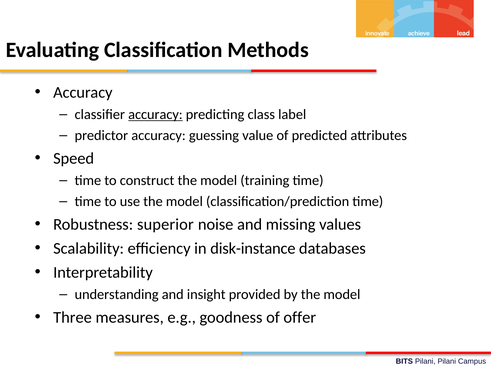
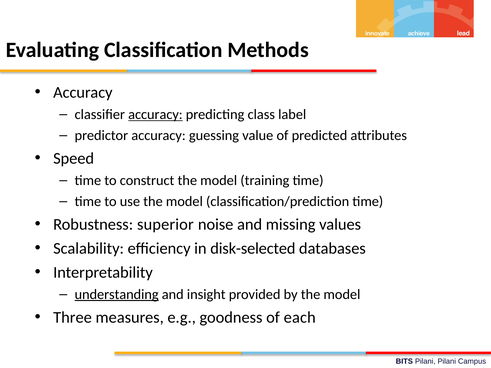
disk-instance: disk-instance -> disk-selected (253, 249)
understanding underline: none -> present (117, 295)
offer: offer -> each (300, 318)
